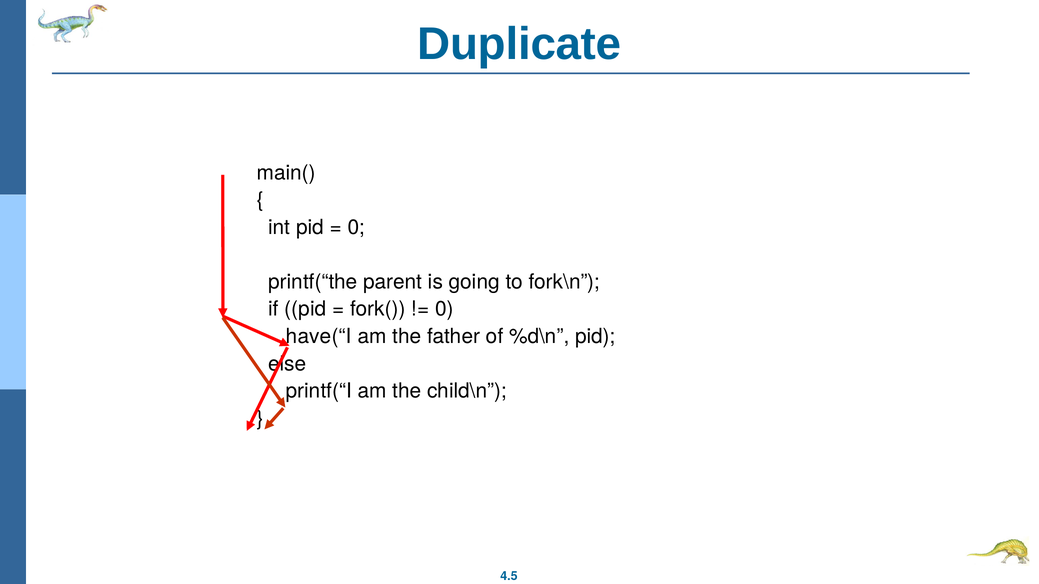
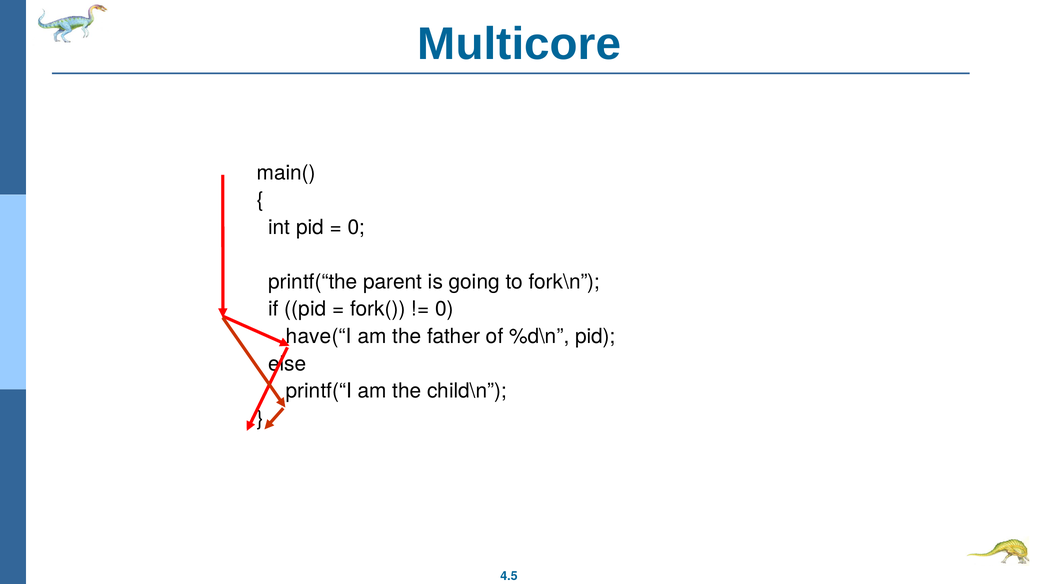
Duplicate: Duplicate -> Multicore (519, 44)
